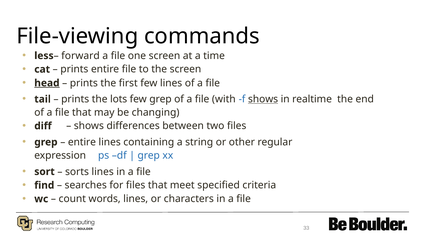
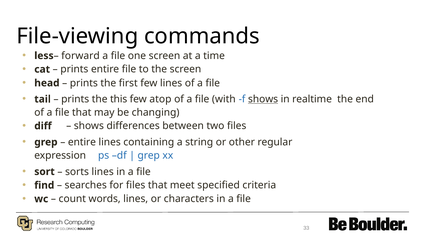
head underline: present -> none (47, 83)
lots: lots -> this (119, 99)
few grep: grep -> atop (160, 99)
